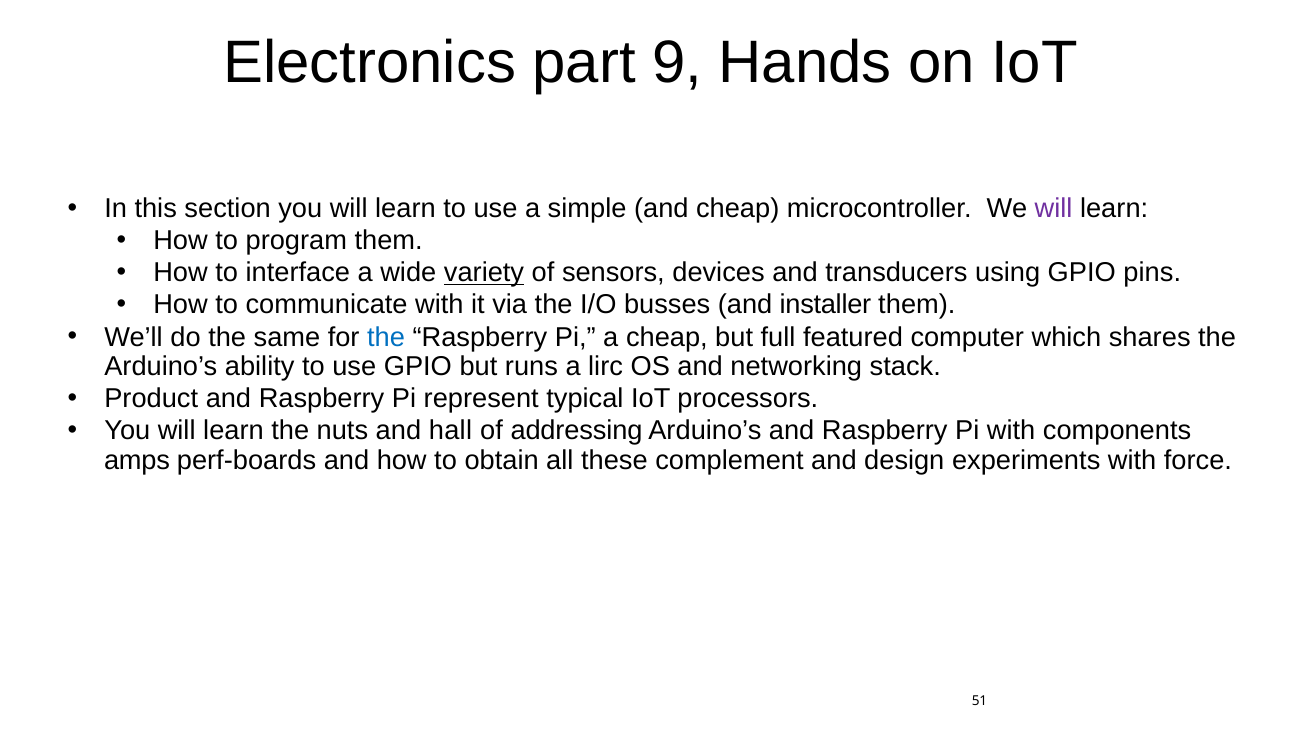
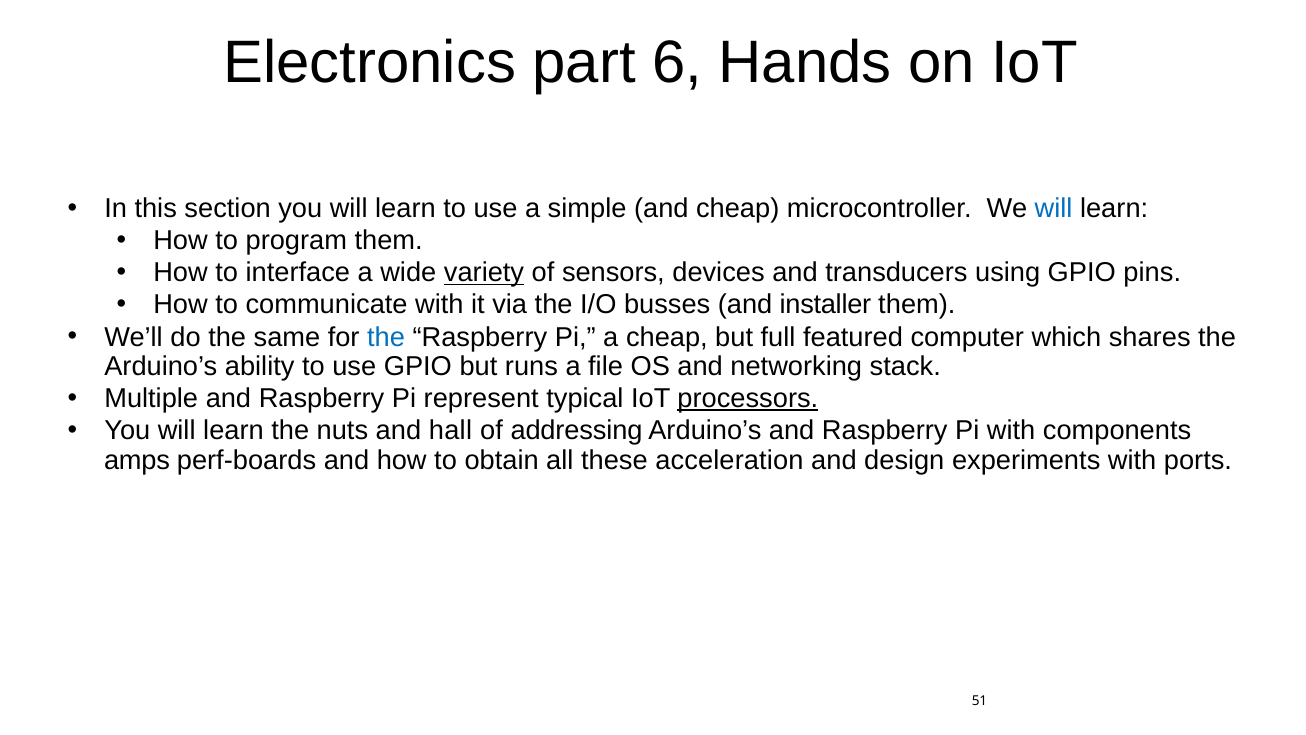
9: 9 -> 6 (677, 63)
will colour: purple -> blue (1054, 208)
lirc: lirc -> file (606, 366)
Product: Product -> Multiple (151, 398)
processors underline: none -> present (748, 398)
complement: complement -> acceleration (729, 460)
force: force -> ports (1198, 460)
